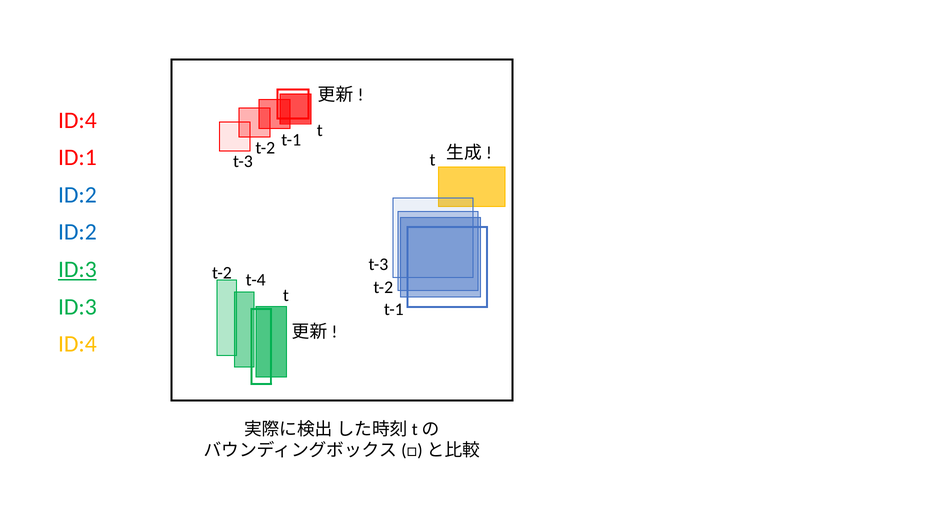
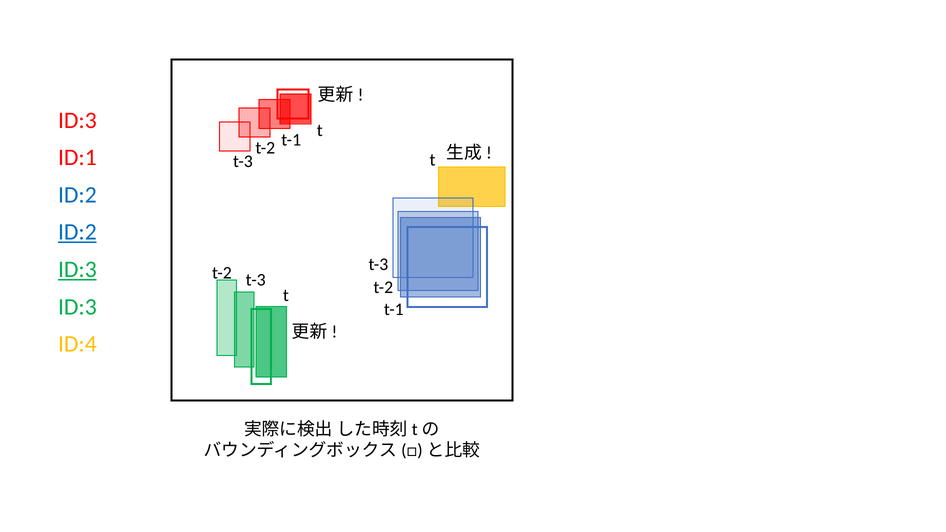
ID:4: ID:4 -> ID:3 (77, 120)
ID:2 underline: none -> present (77, 232)
t-2 t-4: t-4 -> t-3 (256, 280)
